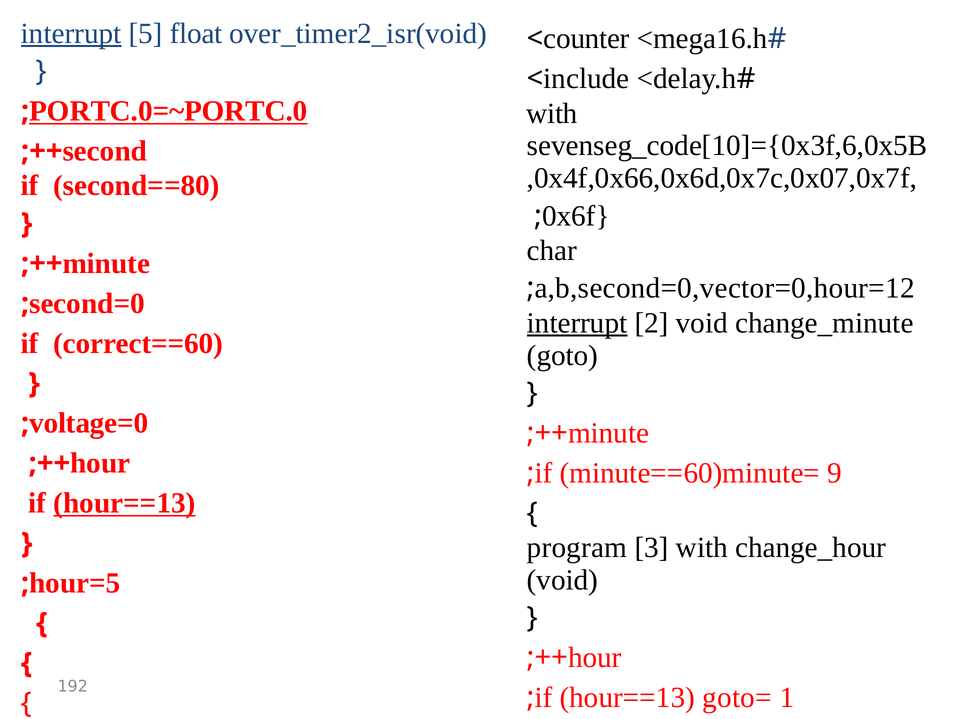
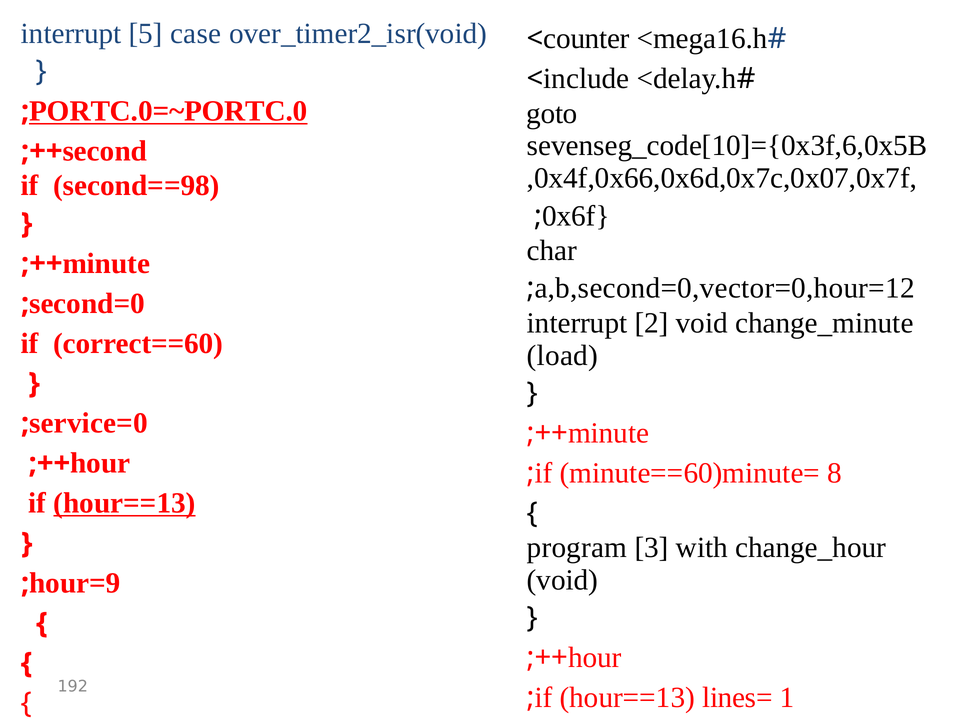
interrupt underline: present -> none (71, 33)
float: float -> case (196, 33)
with: with -> goto (552, 113)
second==80: second==80 -> second==98 (136, 186)
interrupt underline: present -> none (577, 323)
goto: goto -> load (562, 356)
voltage=0: voltage=0 -> service=0 (89, 423)
9: 9 -> 8 (835, 473)
hour=5: hour=5 -> hour=9 (75, 583)
goto=: goto= -> lines= (737, 698)
